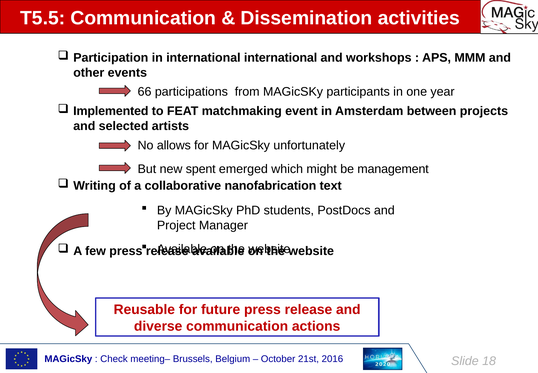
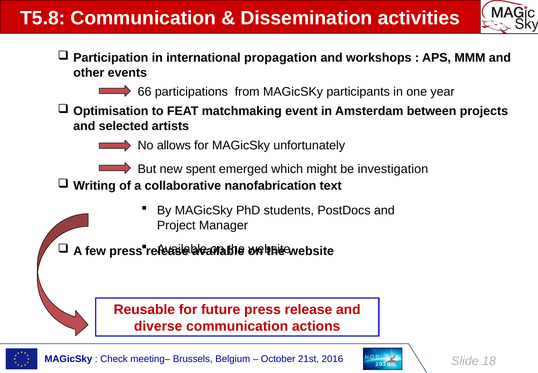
T5.5: T5.5 -> T5.8 (43, 18)
international international: international -> propagation (281, 58)
Implemented: Implemented -> Optimisation (111, 111)
management: management -> investigation (393, 169)
